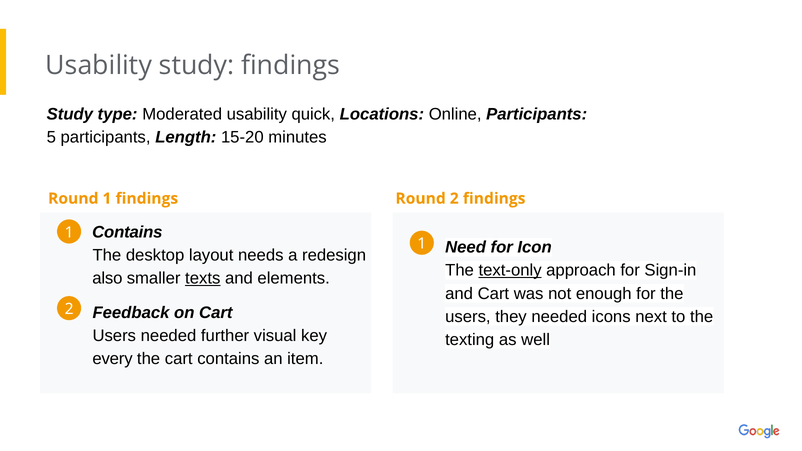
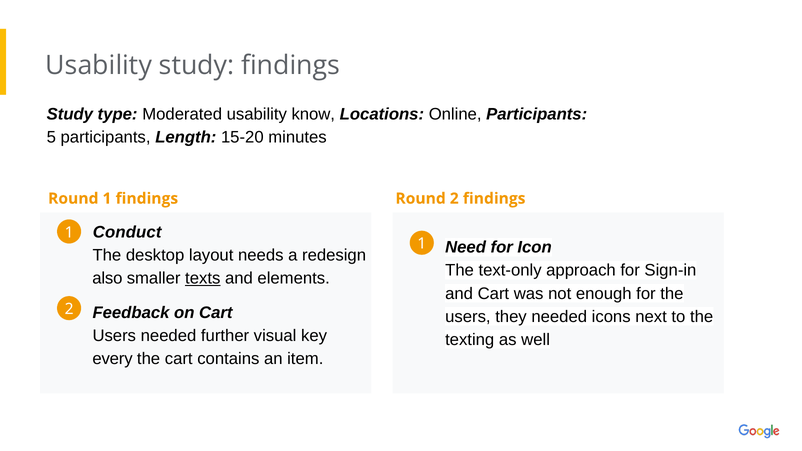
quick: quick -> know (313, 114)
Contains: Contains -> Conduct (127, 232)
text-only underline: present -> none (510, 271)
